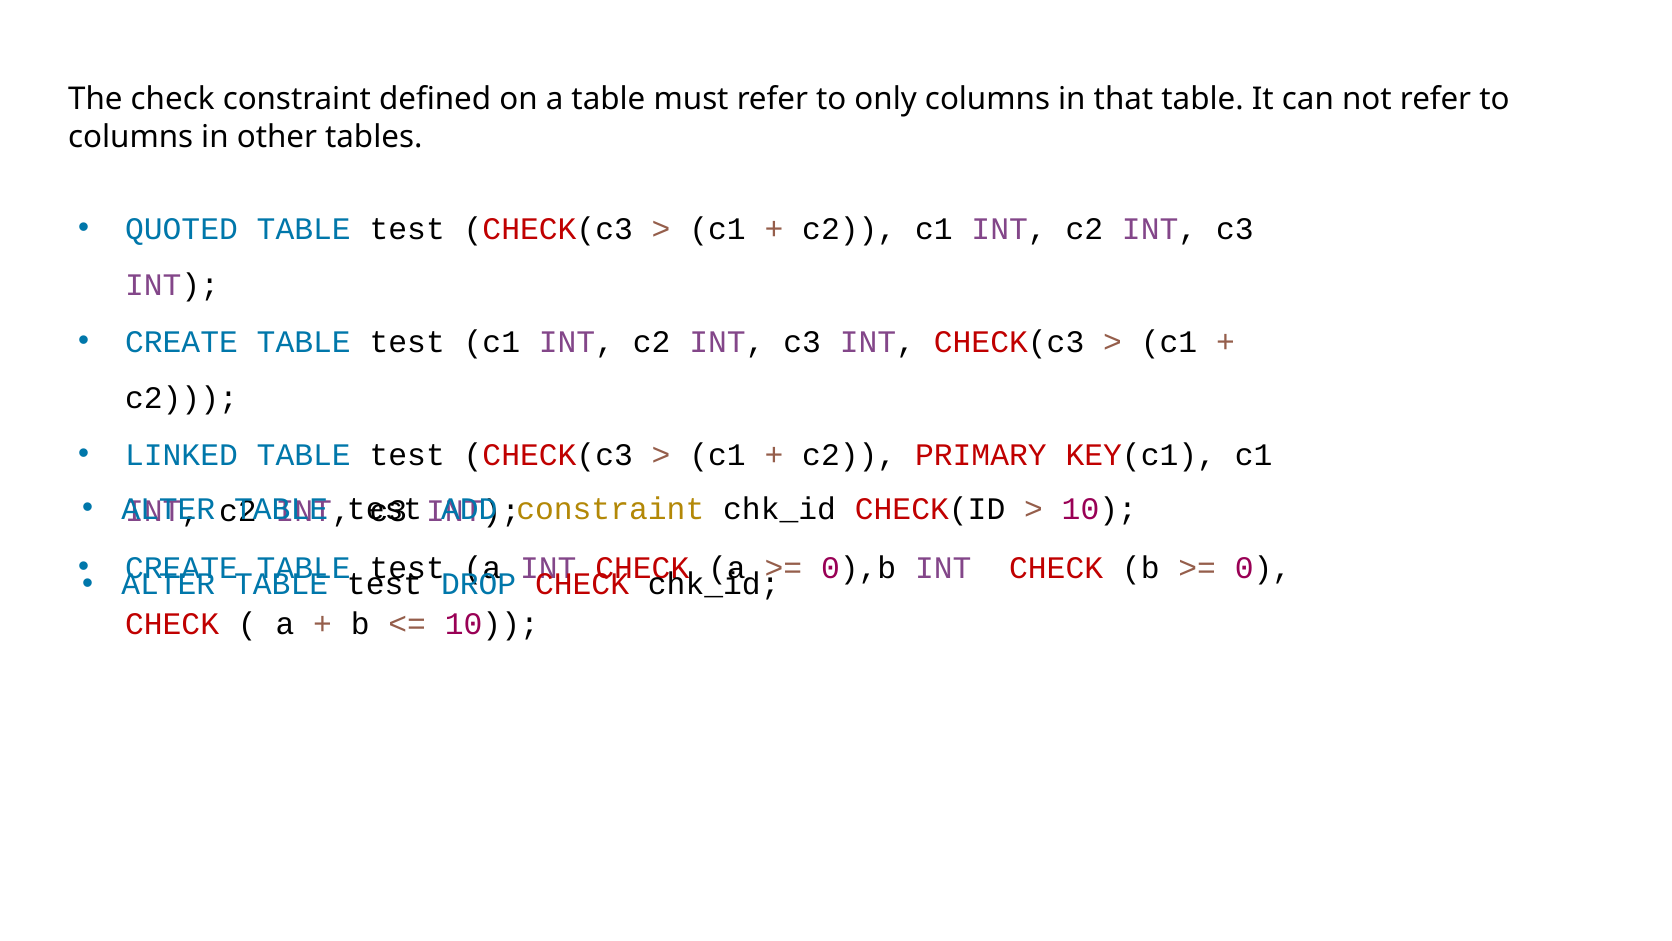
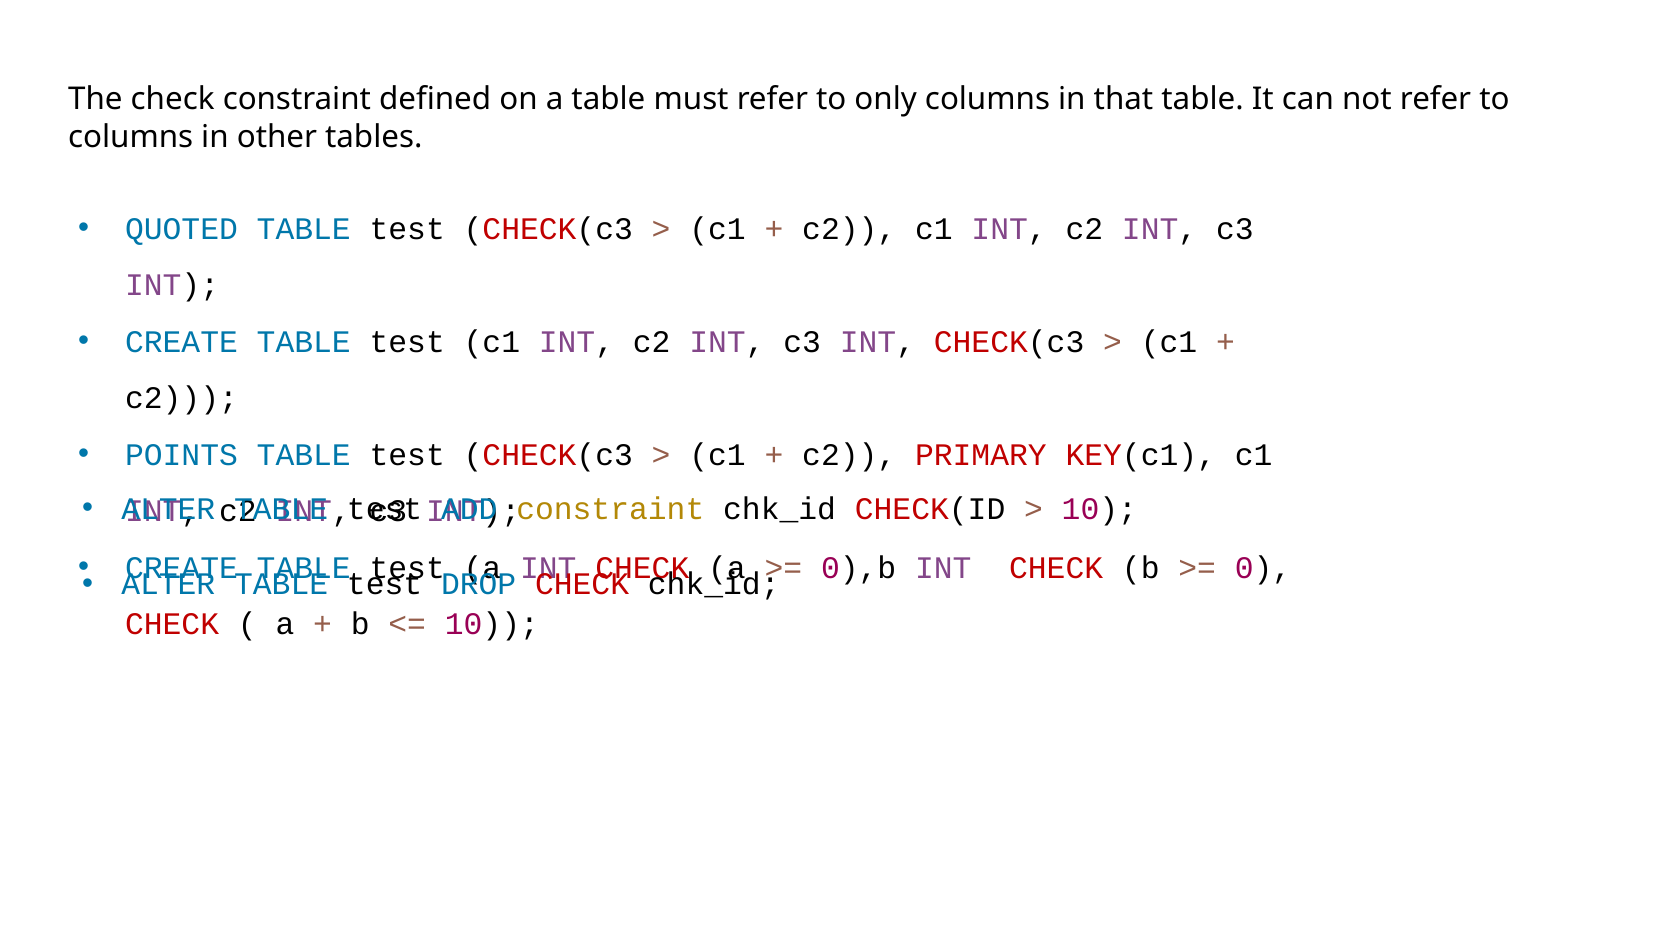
LINKED: LINKED -> POINTS (181, 455)
